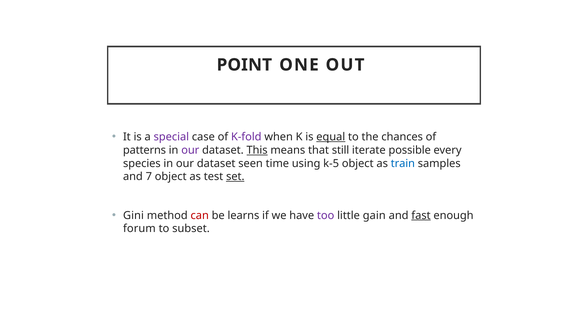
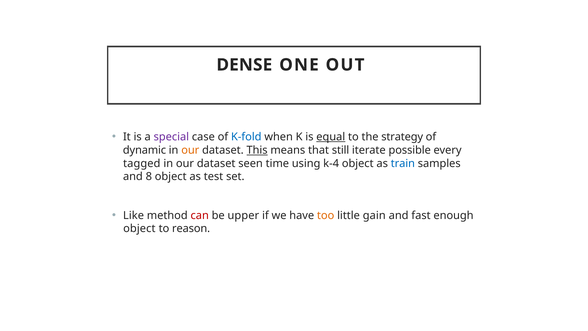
POINT: POINT -> DENSE (244, 65)
K-fold colour: purple -> blue (246, 137)
chances: chances -> strategy (402, 137)
patterns: patterns -> dynamic (145, 150)
our colour: purple -> orange (190, 150)
species: species -> tagged (142, 163)
k-5: k-5 -> k-4 (331, 163)
7: 7 -> 8 (149, 177)
set underline: present -> none (235, 177)
Gini: Gini -> Like (134, 215)
learns: learns -> upper (243, 215)
too colour: purple -> orange (326, 215)
fast underline: present -> none (421, 215)
forum: forum -> object (139, 228)
subset: subset -> reason (191, 228)
